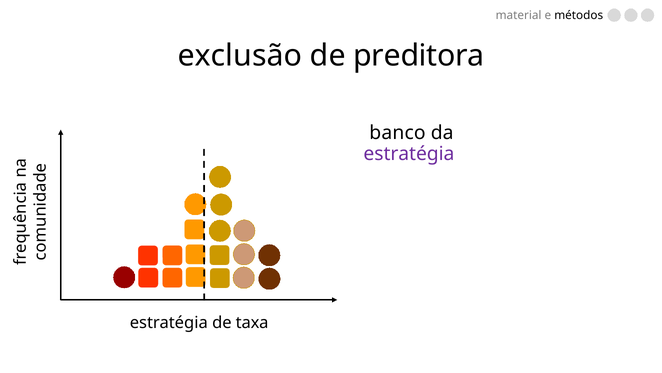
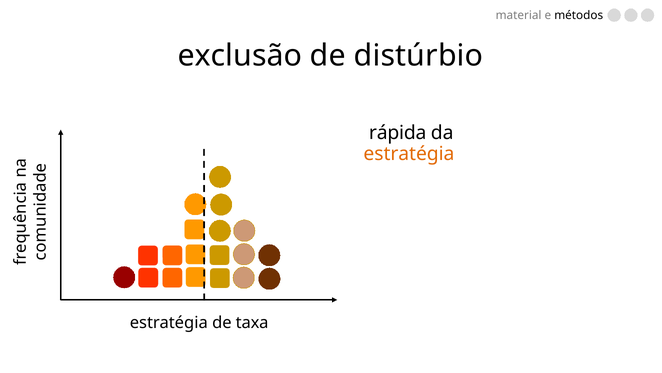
preditora: preditora -> distúrbio (418, 56)
banco: banco -> rápida (398, 133)
estratégia colour: purple -> orange (409, 154)
